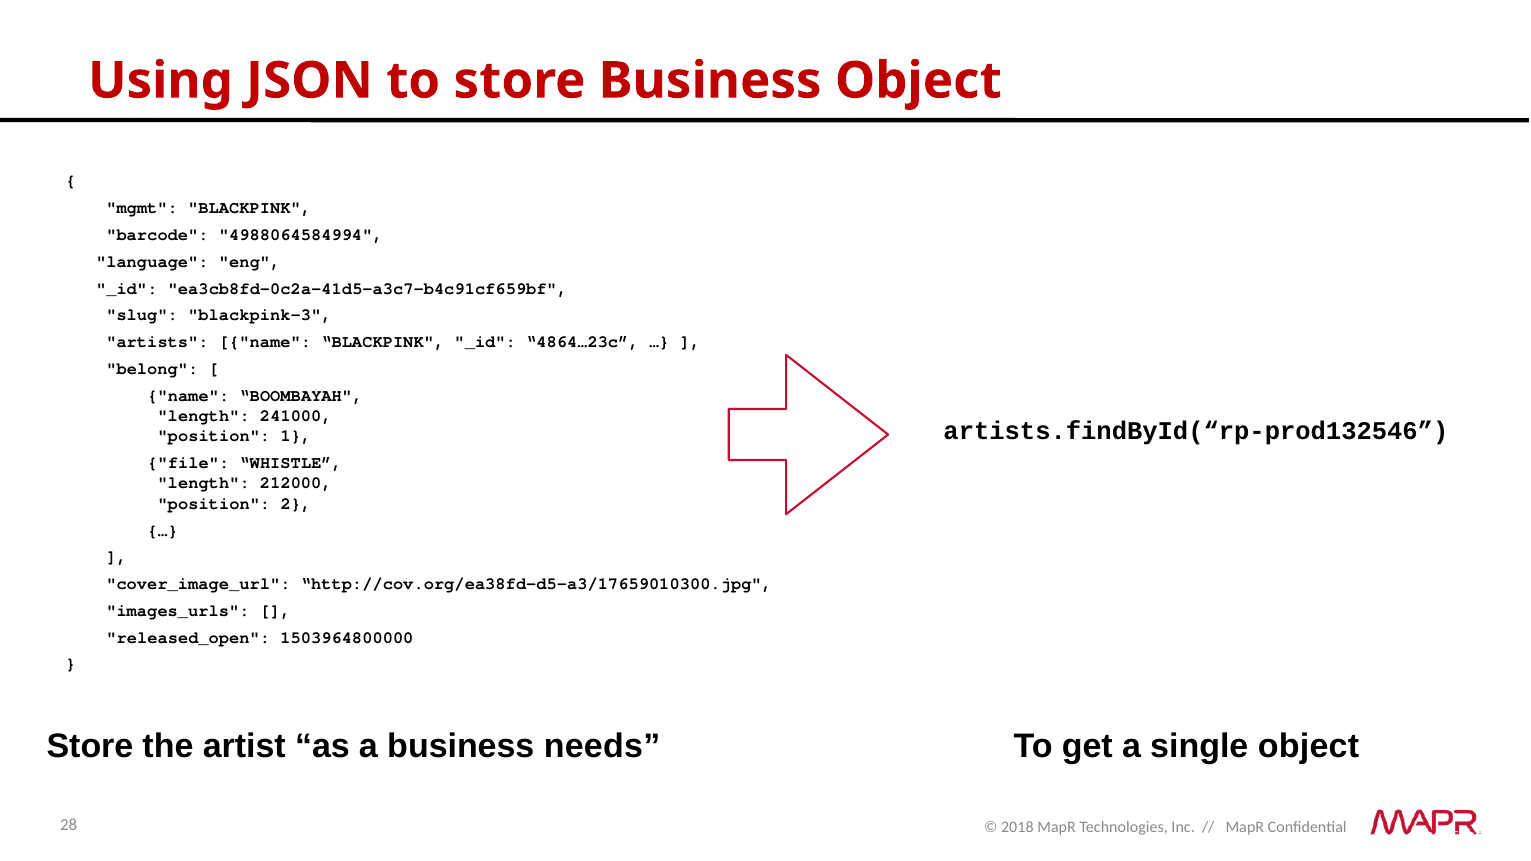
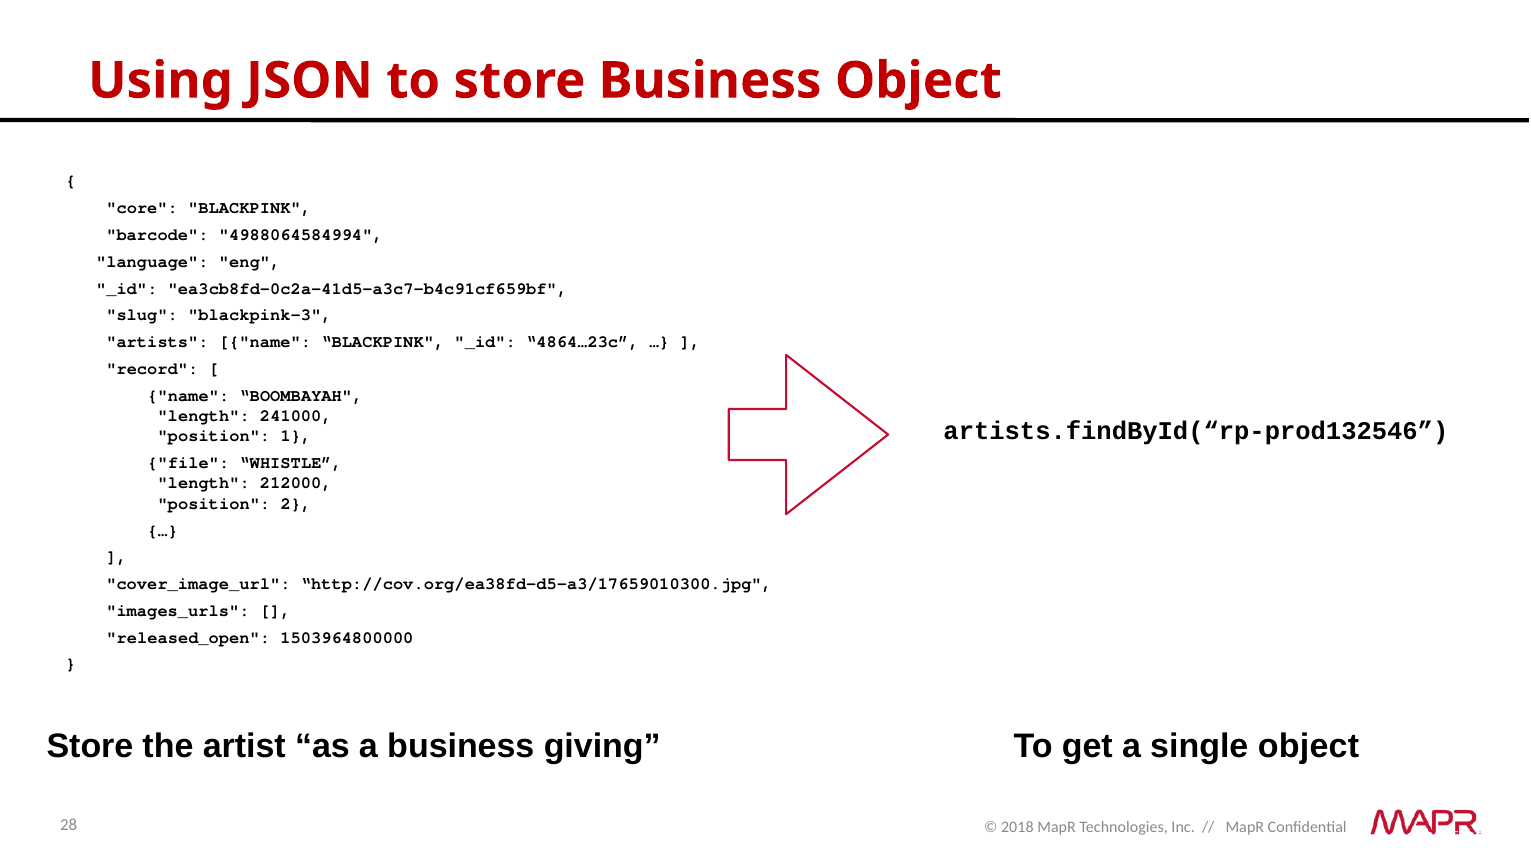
mgmt: mgmt -> core (142, 208)
belong: belong -> record (152, 369)
needs: needs -> giving (602, 747)
